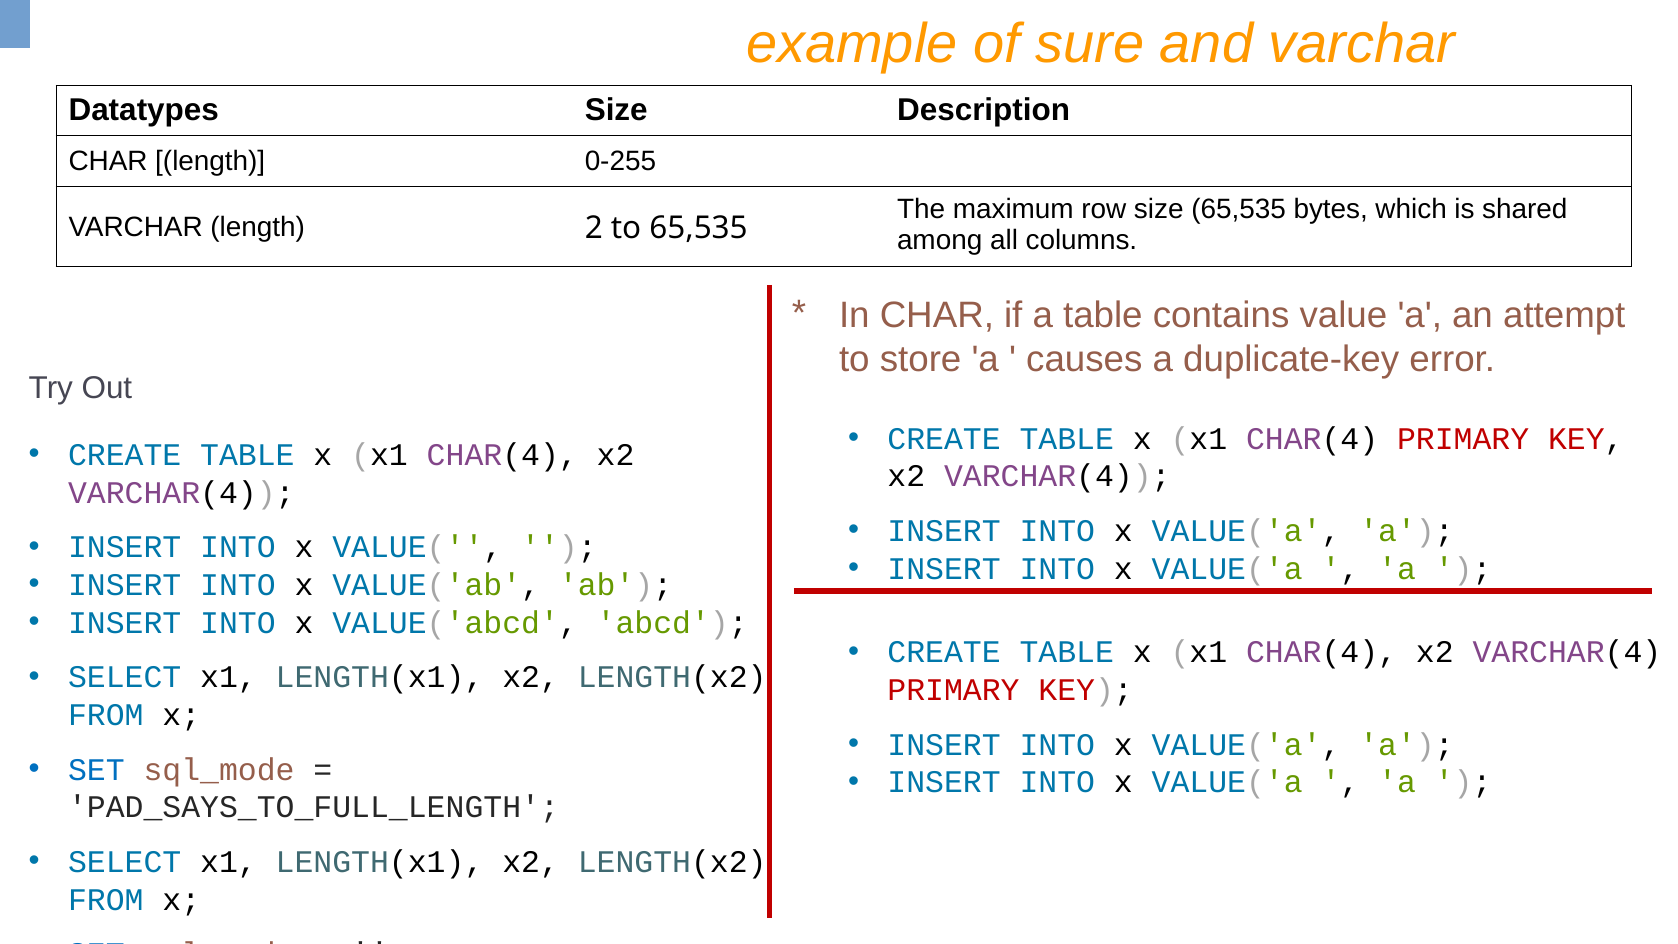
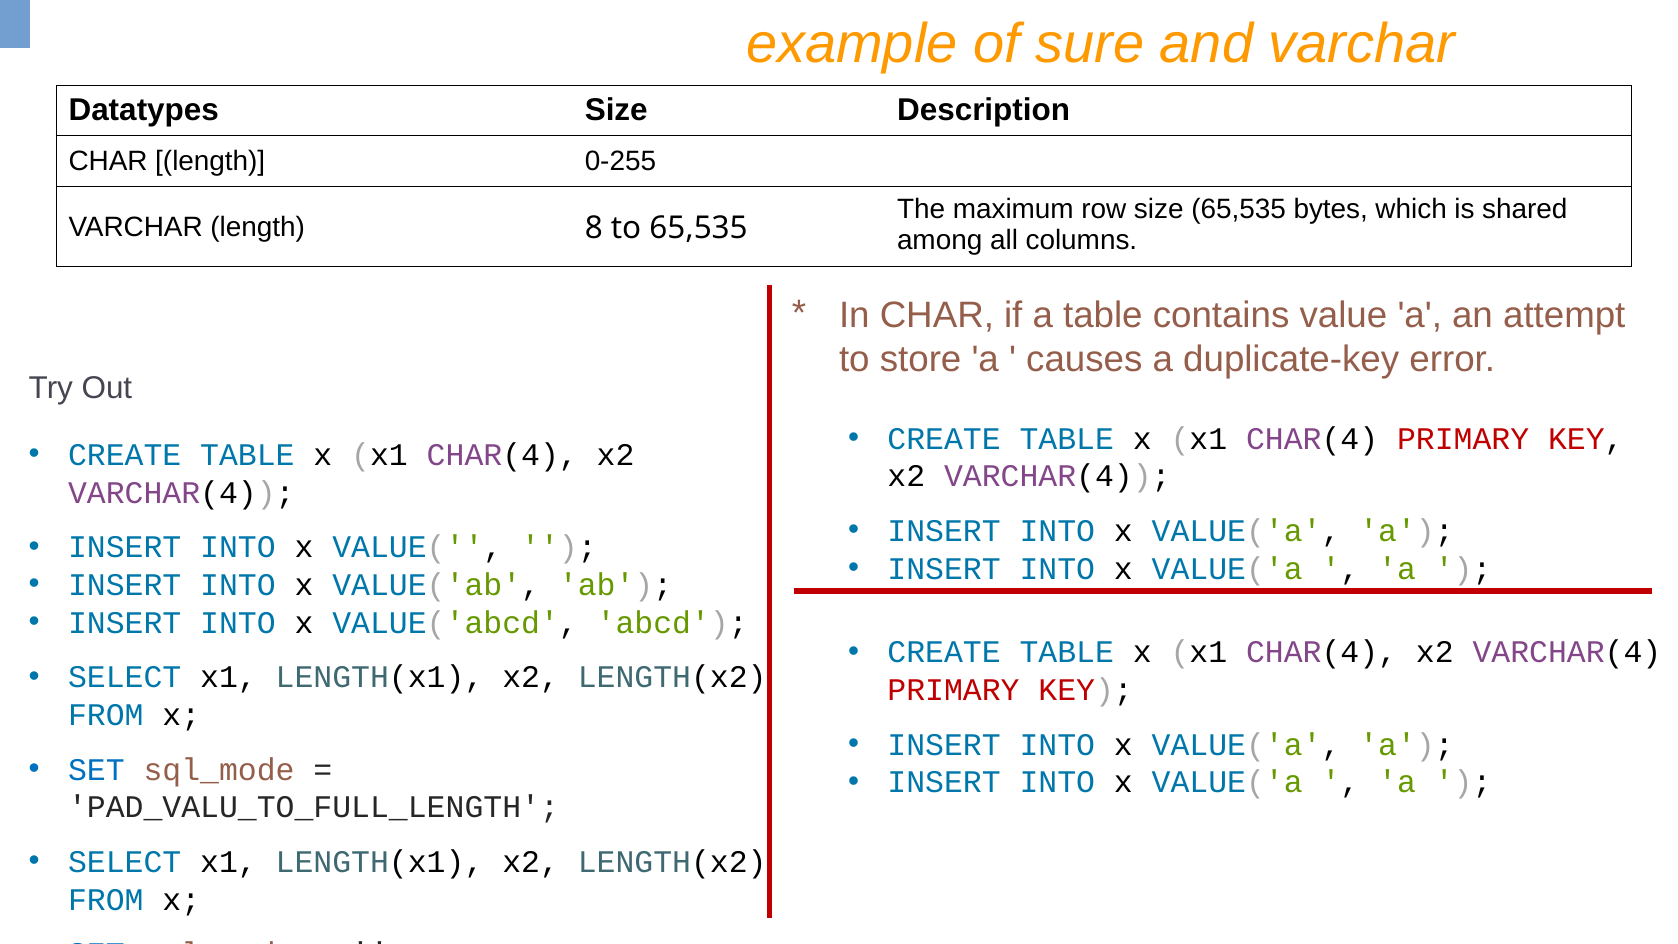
2: 2 -> 8 (594, 228)
PAD_SAYS_TO_FULL_LENGTH: PAD_SAYS_TO_FULL_LENGTH -> PAD_VALU_TO_FULL_LENGTH (313, 807)
